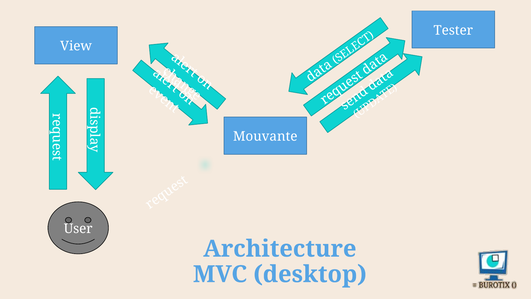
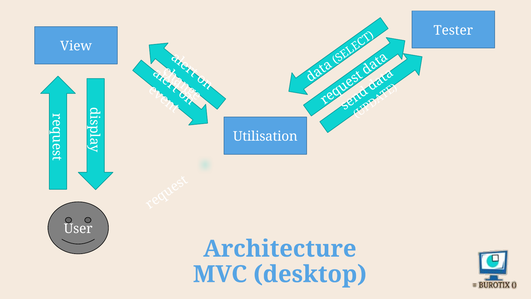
Mouvante: Mouvante -> Utilisation (265, 136)
